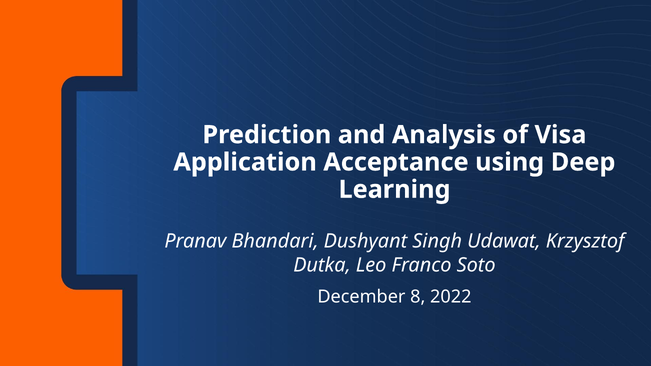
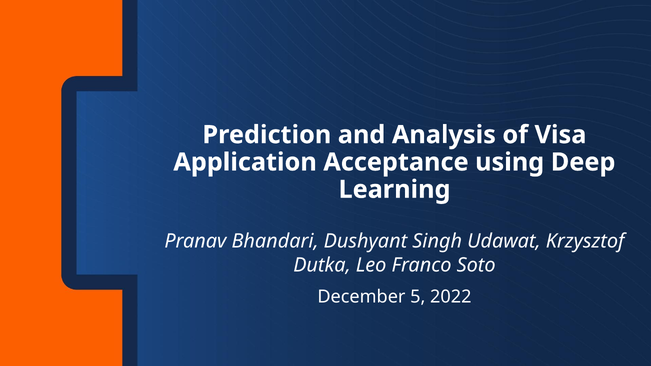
8: 8 -> 5 (418, 297)
